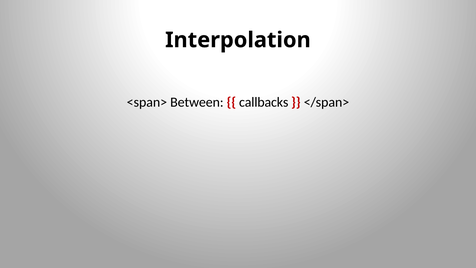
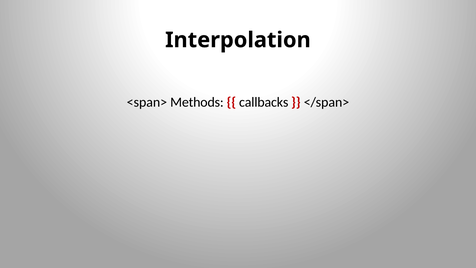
Between: Between -> Methods (197, 102)
